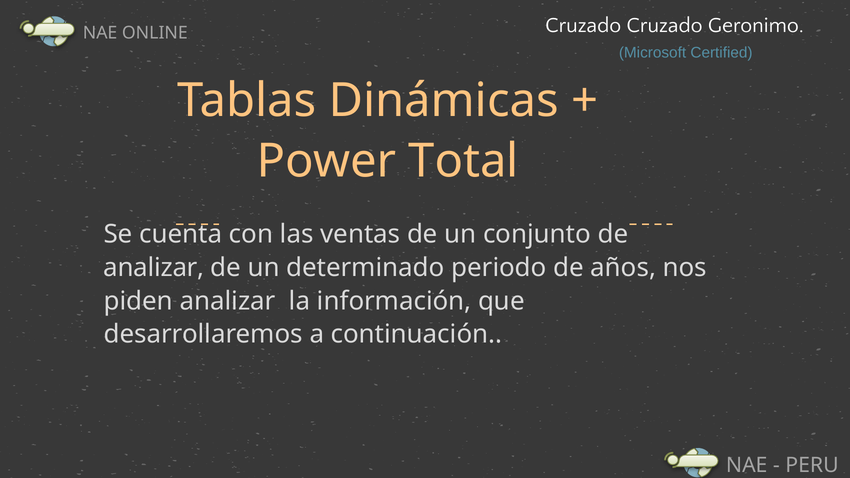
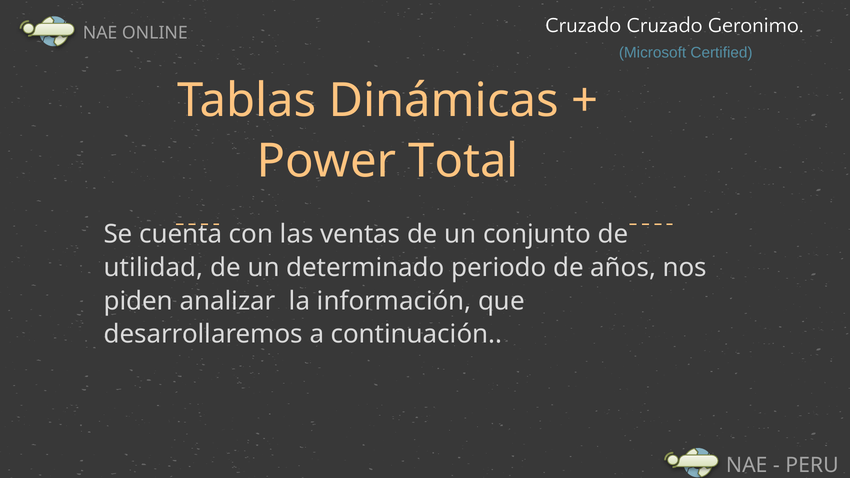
analizar: analizar -> utilidad (154, 268)
